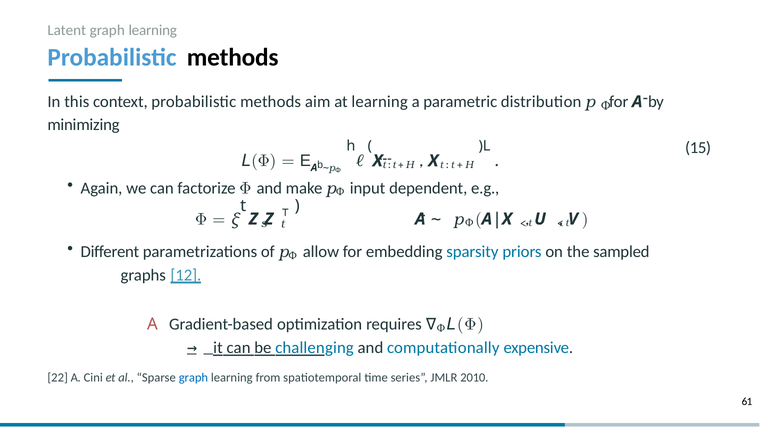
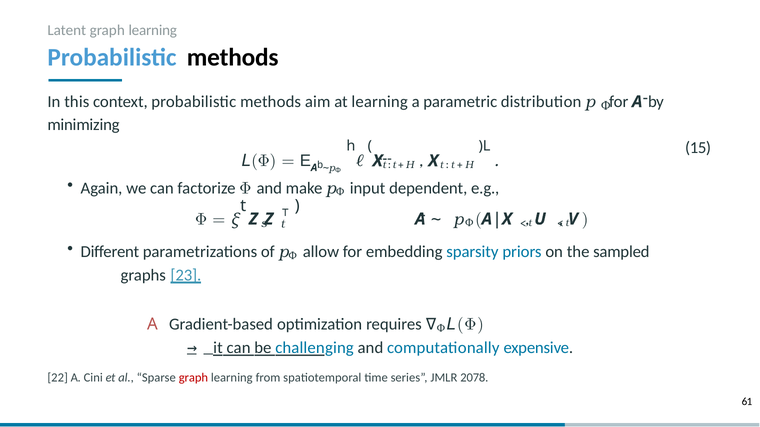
12: 12 -> 23 (186, 276)
graph colour: blue -> red (193, 378)
2010: 2010 -> 2078 (474, 378)
